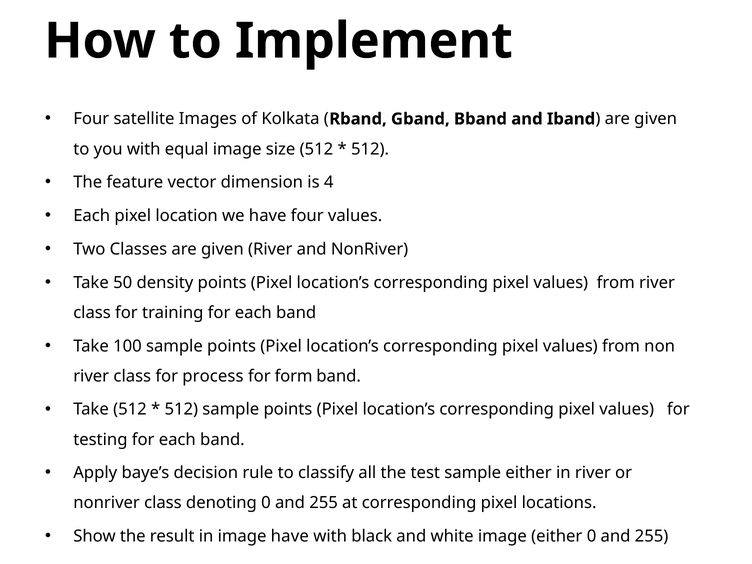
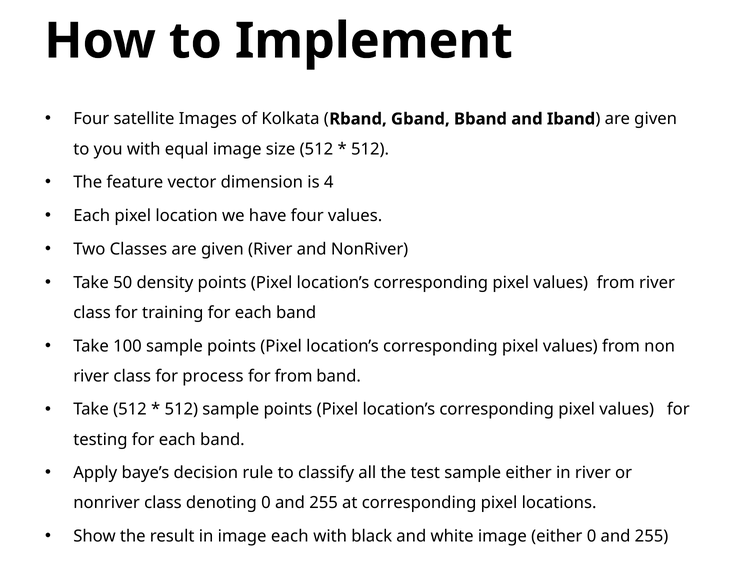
for form: form -> from (294, 376)
image have: have -> each (290, 536)
